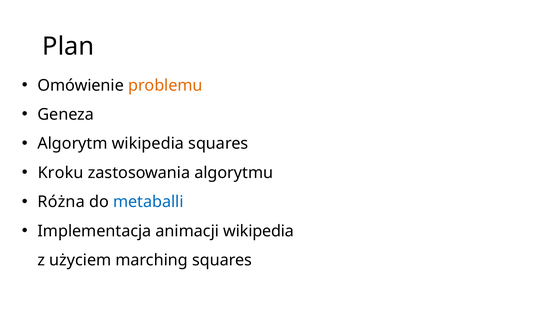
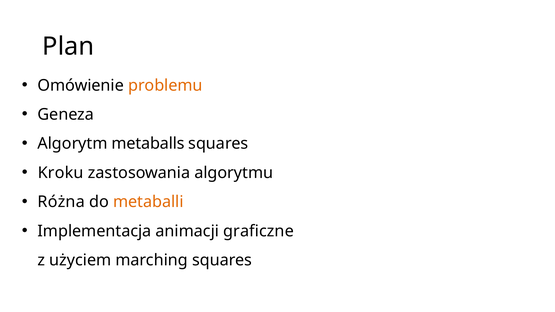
Algorytm wikipedia: wikipedia -> metaballs (148, 144)
metaballi colour: blue -> orange (148, 202)
animacji wikipedia: wikipedia -> graficzne (259, 231)
